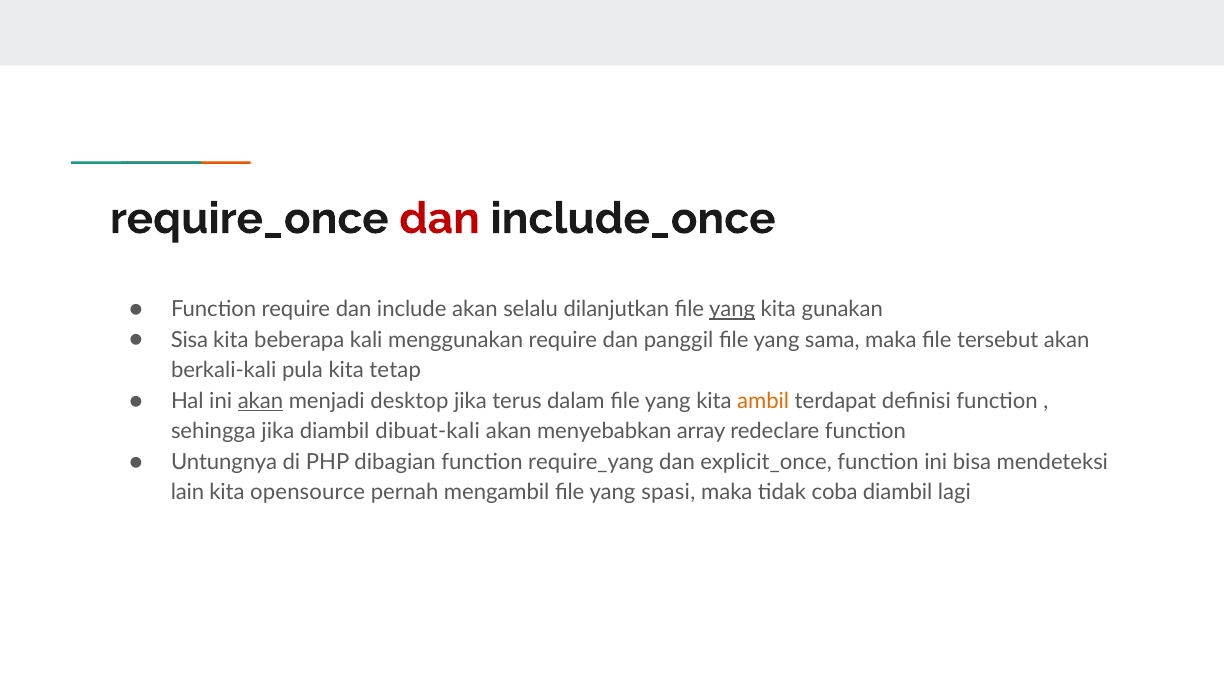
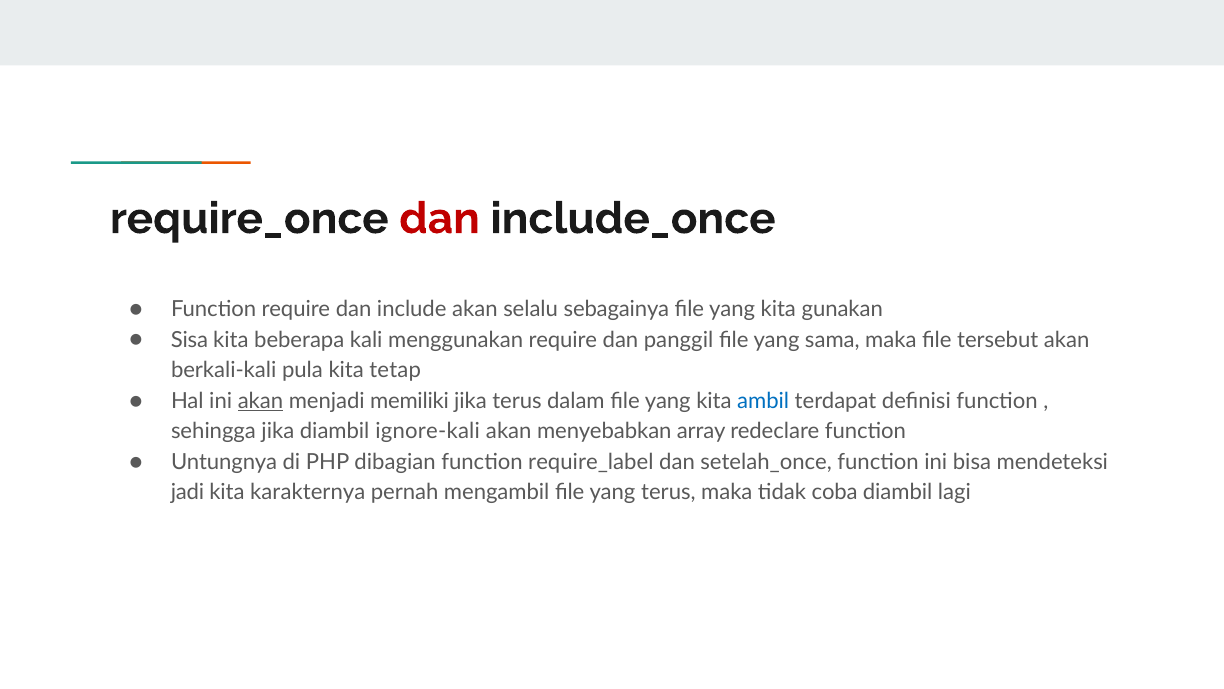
dilanjutkan: dilanjutkan -> sebagainya (616, 309)
yang underline: present -> none (732, 309)
desktop: desktop -> memiliki (410, 401)
ambil colour: orange -> blue (763, 401)
dibuat-kali: dibuat-kali -> ignore-kali (428, 431)
require_yang: require_yang -> require_label (591, 462)
explicit_once: explicit_once -> setelah_once (766, 462)
lain: lain -> jadi (188, 492)
opensource: opensource -> karakternya (308, 492)
yang spasi: spasi -> terus (668, 492)
